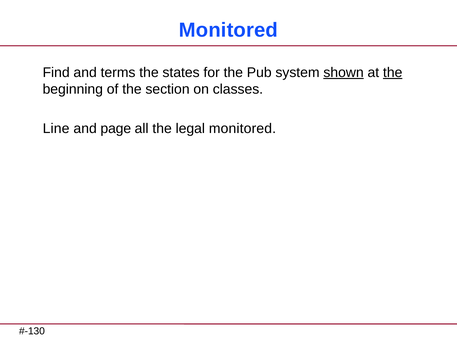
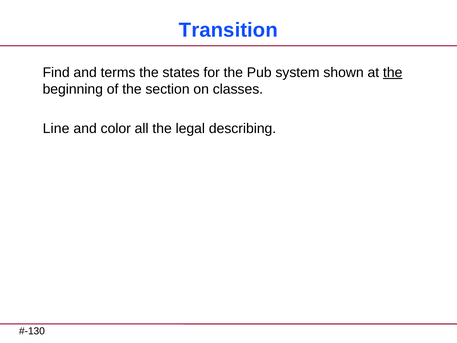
Monitored: Monitored -> Transition (228, 30)
shown underline: present -> none (344, 73)
page: page -> color (116, 128)
legal monitored: monitored -> describing (243, 128)
